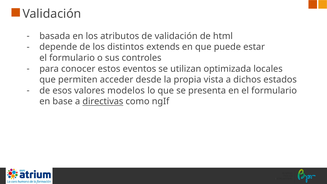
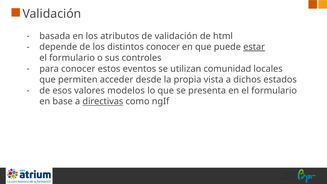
distintos extends: extends -> conocer (163, 47)
estar underline: none -> present (254, 47)
optimizada: optimizada -> comunidad (227, 69)
